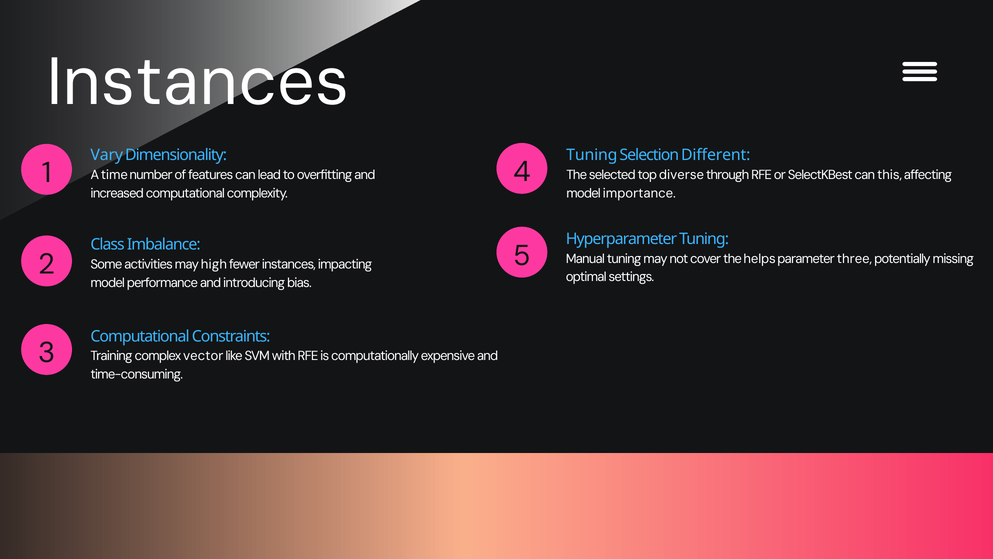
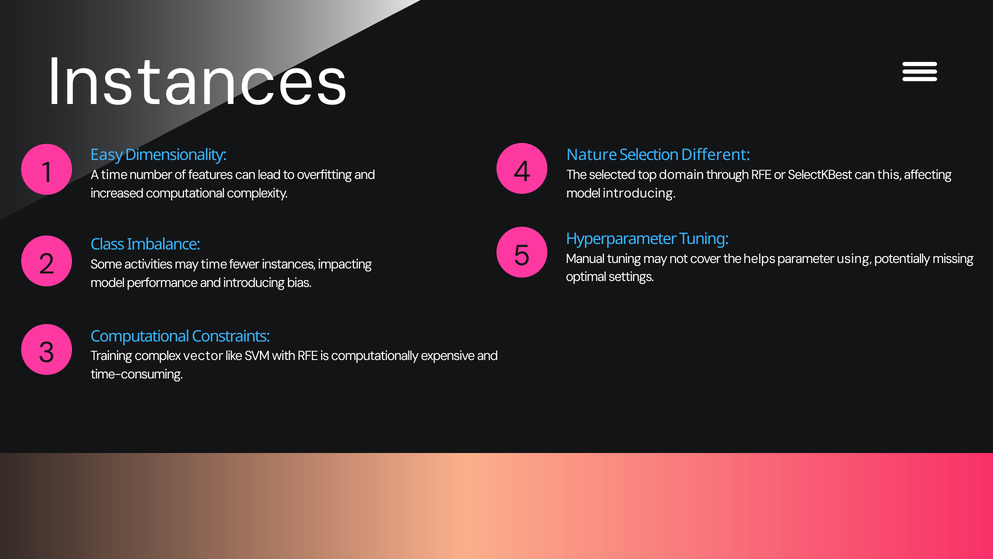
Vary: Vary -> Easy (107, 155)
Tuning: Tuning -> Nature (592, 155)
diverse: diverse -> domain (681, 175)
model importance: importance -> introducing (639, 193)
three: three -> using (854, 259)
may high: high -> time (214, 264)
